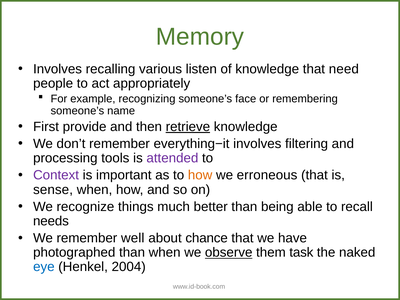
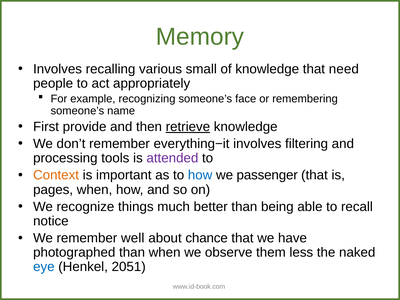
listen: listen -> small (201, 69)
Context colour: purple -> orange (56, 175)
how colour: orange -> blue (200, 175)
erroneous: erroneous -> passenger (267, 175)
sense: sense -> pages (53, 190)
needs: needs -> notice (51, 221)
observe underline: present -> none (229, 253)
task: task -> less (301, 253)
2004: 2004 -> 2051 (129, 267)
